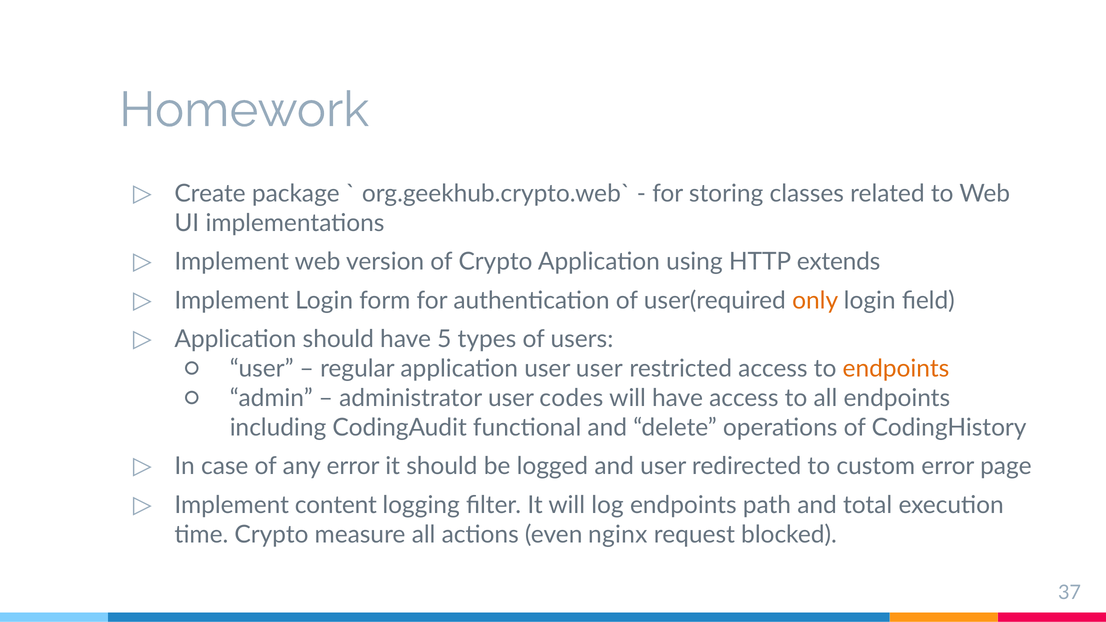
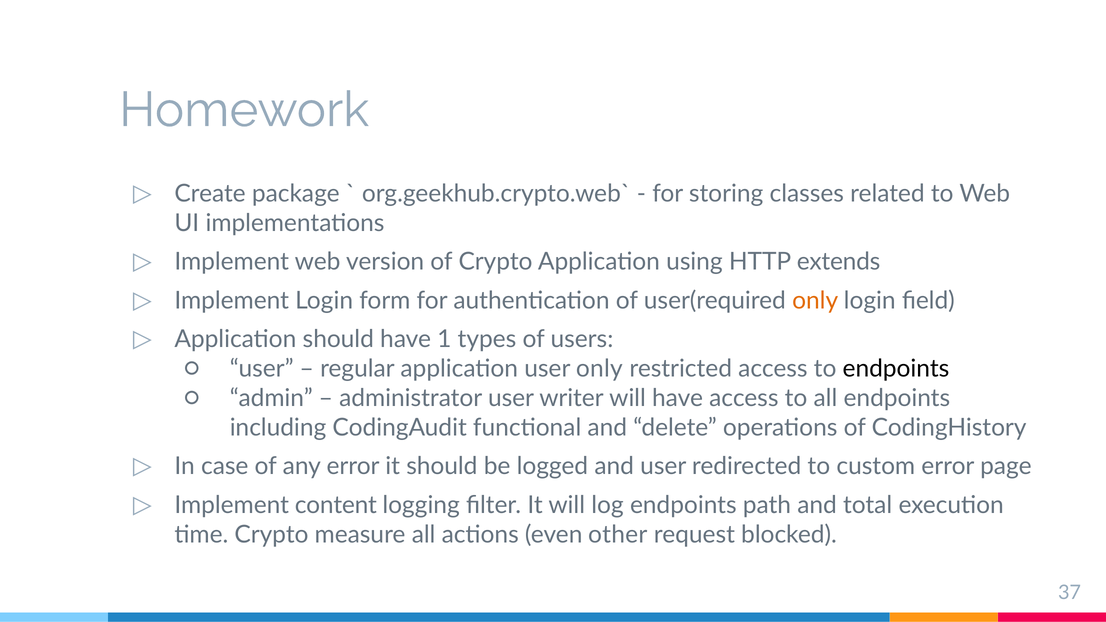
5: 5 -> 1 (444, 339)
user user: user -> only (599, 369)
endpoints colour: orange -> black (896, 369)
codes: codes -> writer (571, 398)
nginx: nginx -> other (618, 535)
